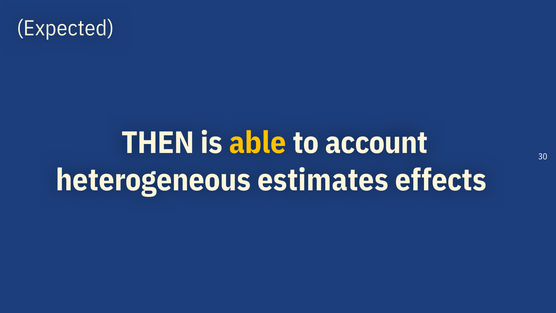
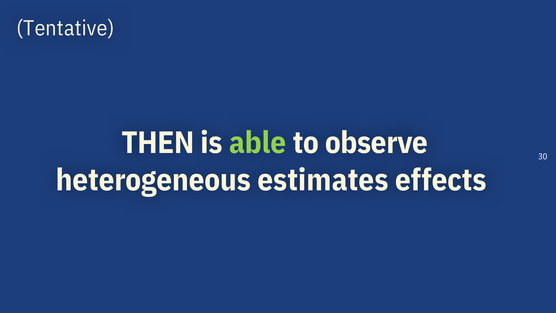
Expected: Expected -> Tentative (65, 28)
able colour: yellow -> light green (258, 143)
account: account -> observe (377, 143)
